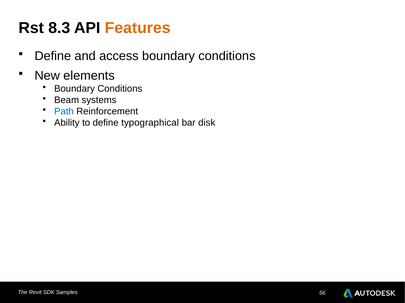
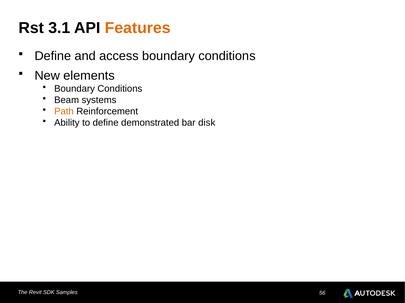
8.3: 8.3 -> 3.1 (59, 28)
Path colour: blue -> orange (64, 112)
typographical: typographical -> demonstrated (150, 123)
